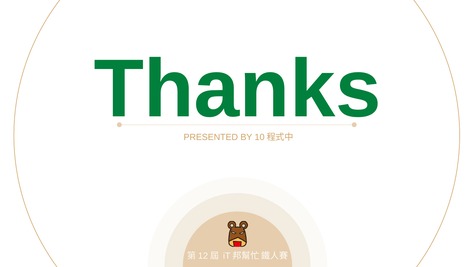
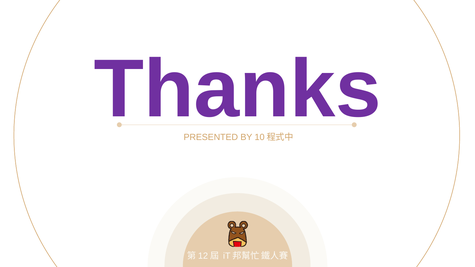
Thanks colour: green -> purple (237, 89)
